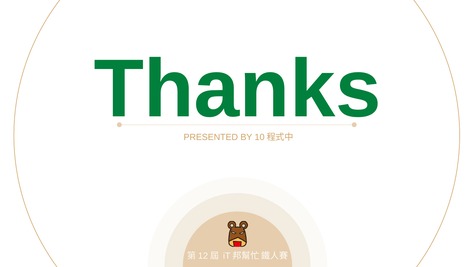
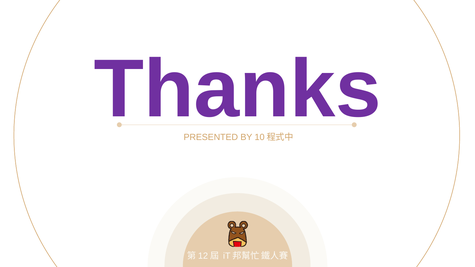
Thanks colour: green -> purple (237, 89)
